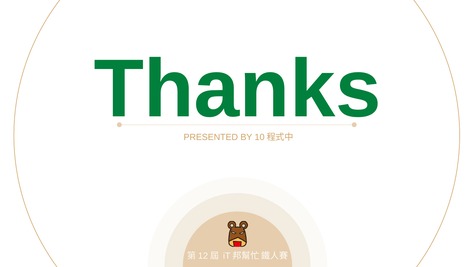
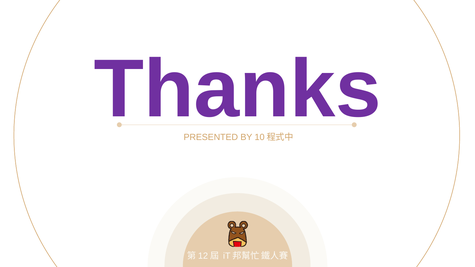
Thanks colour: green -> purple (237, 89)
